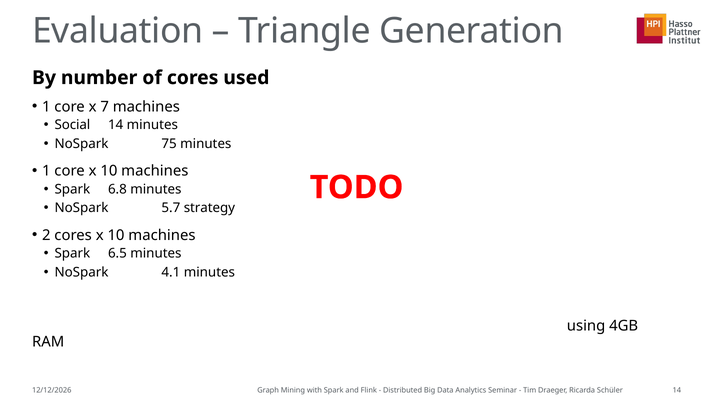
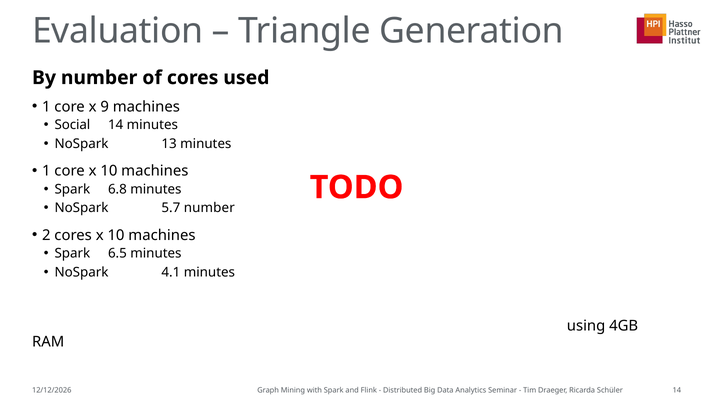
7: 7 -> 9 (105, 107)
75: 75 -> 13 (169, 144)
5.7 strategy: strategy -> number (209, 208)
